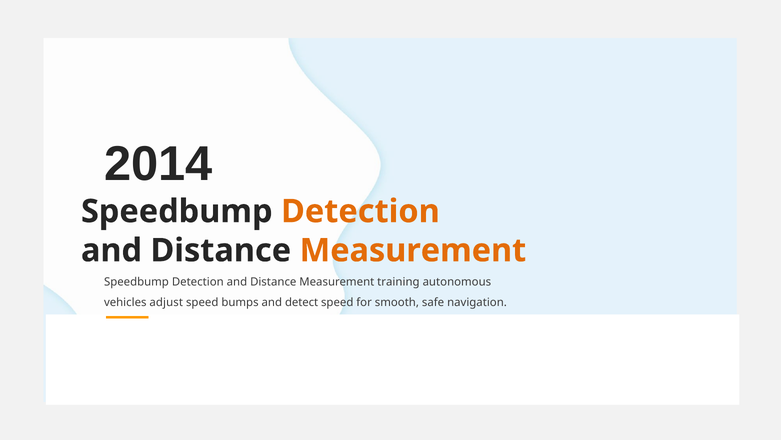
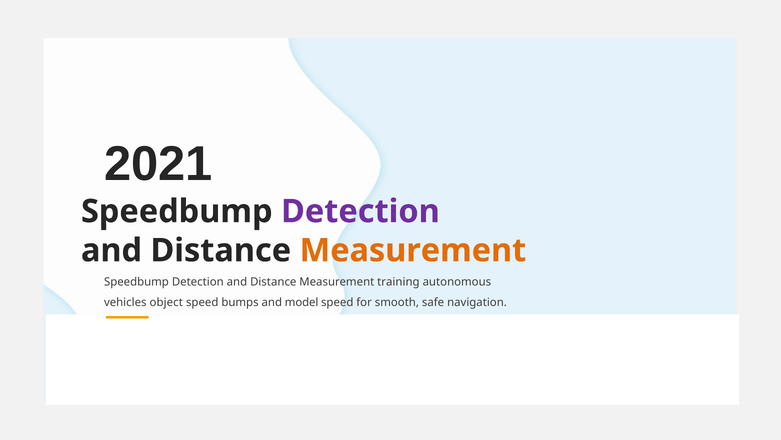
2014: 2014 -> 2021 (158, 164)
Detection colour: orange -> purple (360, 211)
adjust: adjust -> object (166, 302)
detect: detect -> model (302, 302)
